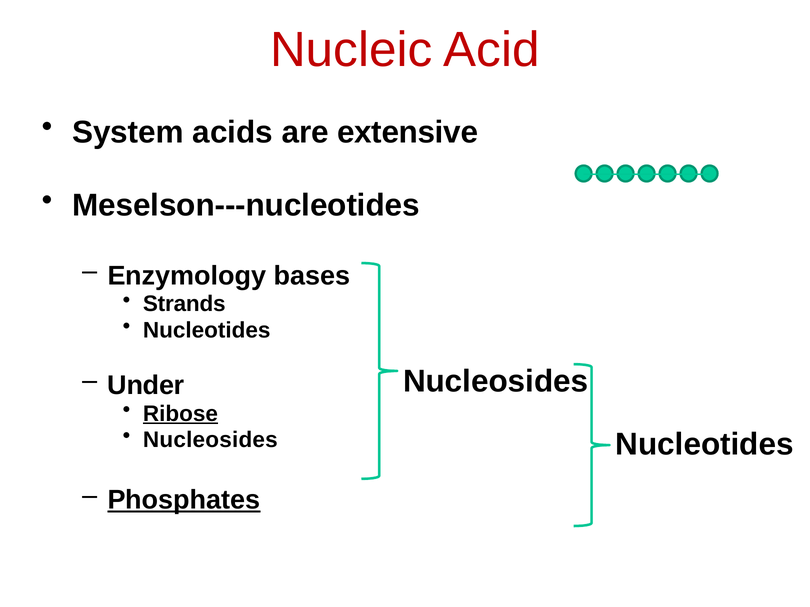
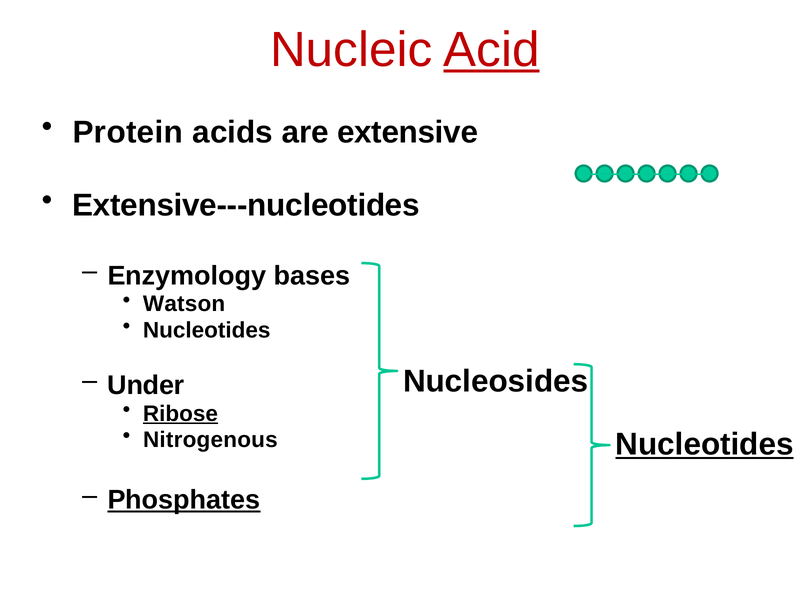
Acid underline: none -> present (491, 50)
System: System -> Protein (128, 133)
Meselson---nucleotides: Meselson---nucleotides -> Extensive---nucleotides (246, 206)
Strands: Strands -> Watson (184, 304)
Nucleosides: Nucleosides -> Nitrogenous (210, 440)
Nucleotides underline: none -> present (705, 445)
